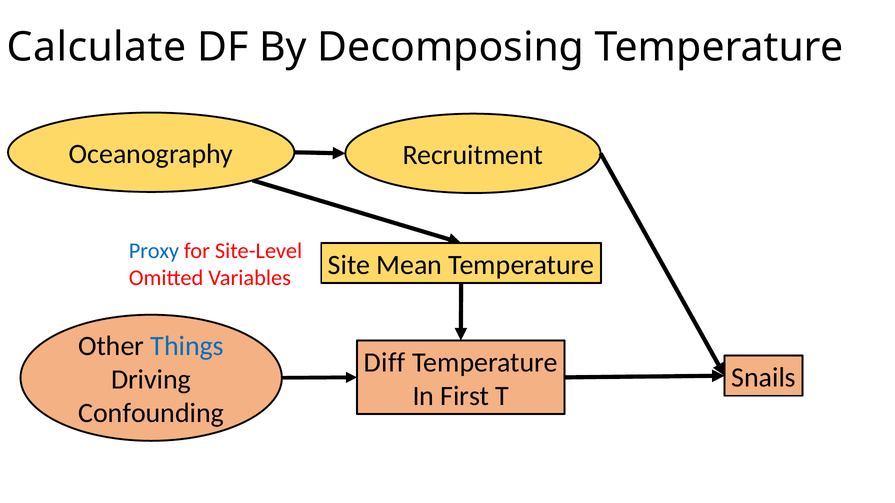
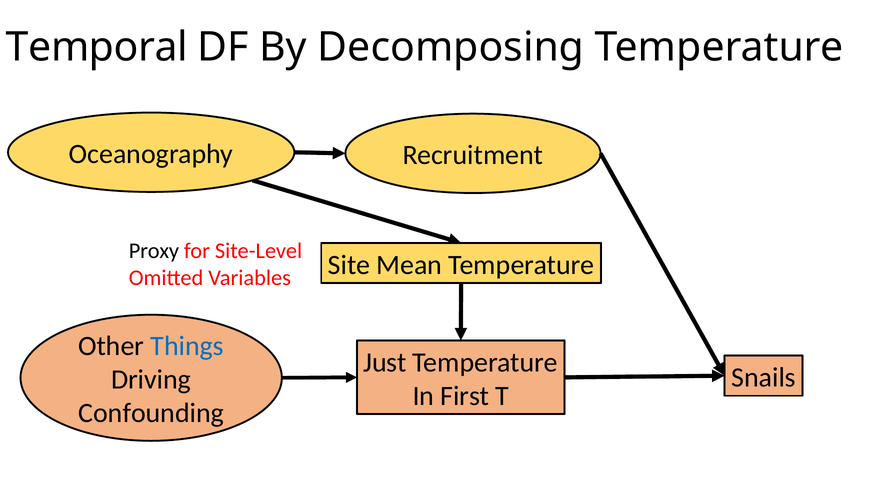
Calculate: Calculate -> Temporal (97, 47)
Proxy colour: blue -> black (154, 251)
Diff: Diff -> Just (385, 363)
